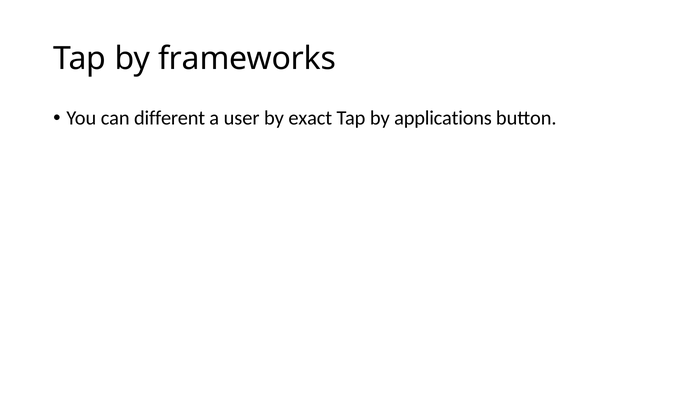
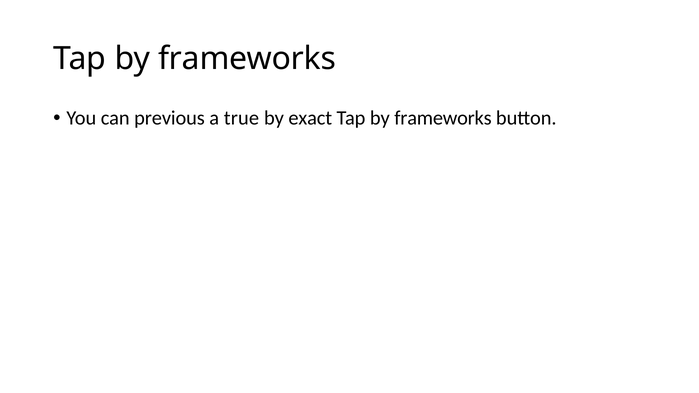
different: different -> previous (170, 118)
user: user -> true (241, 118)
applications: applications -> frameworks (443, 118)
